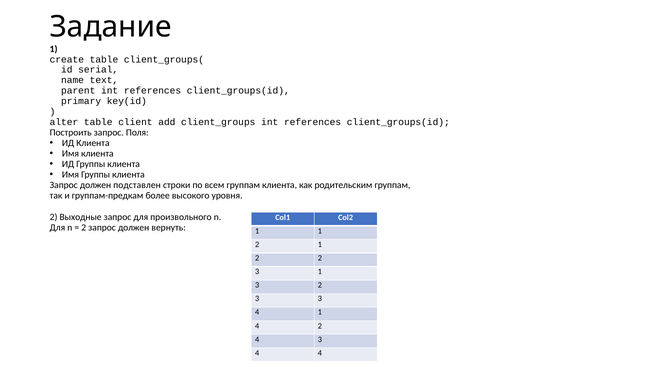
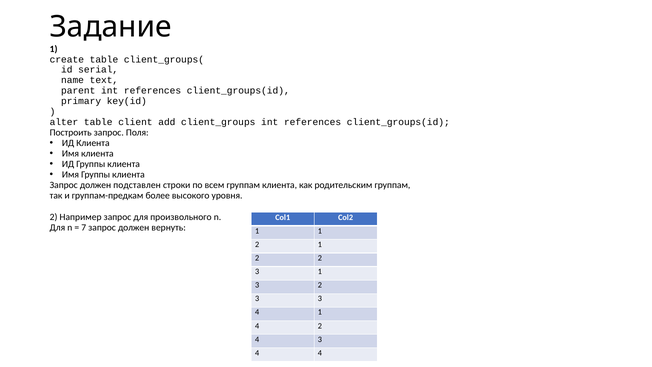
Выходные: Выходные -> Например (81, 217)
2: 2 -> 7 (84, 228)
